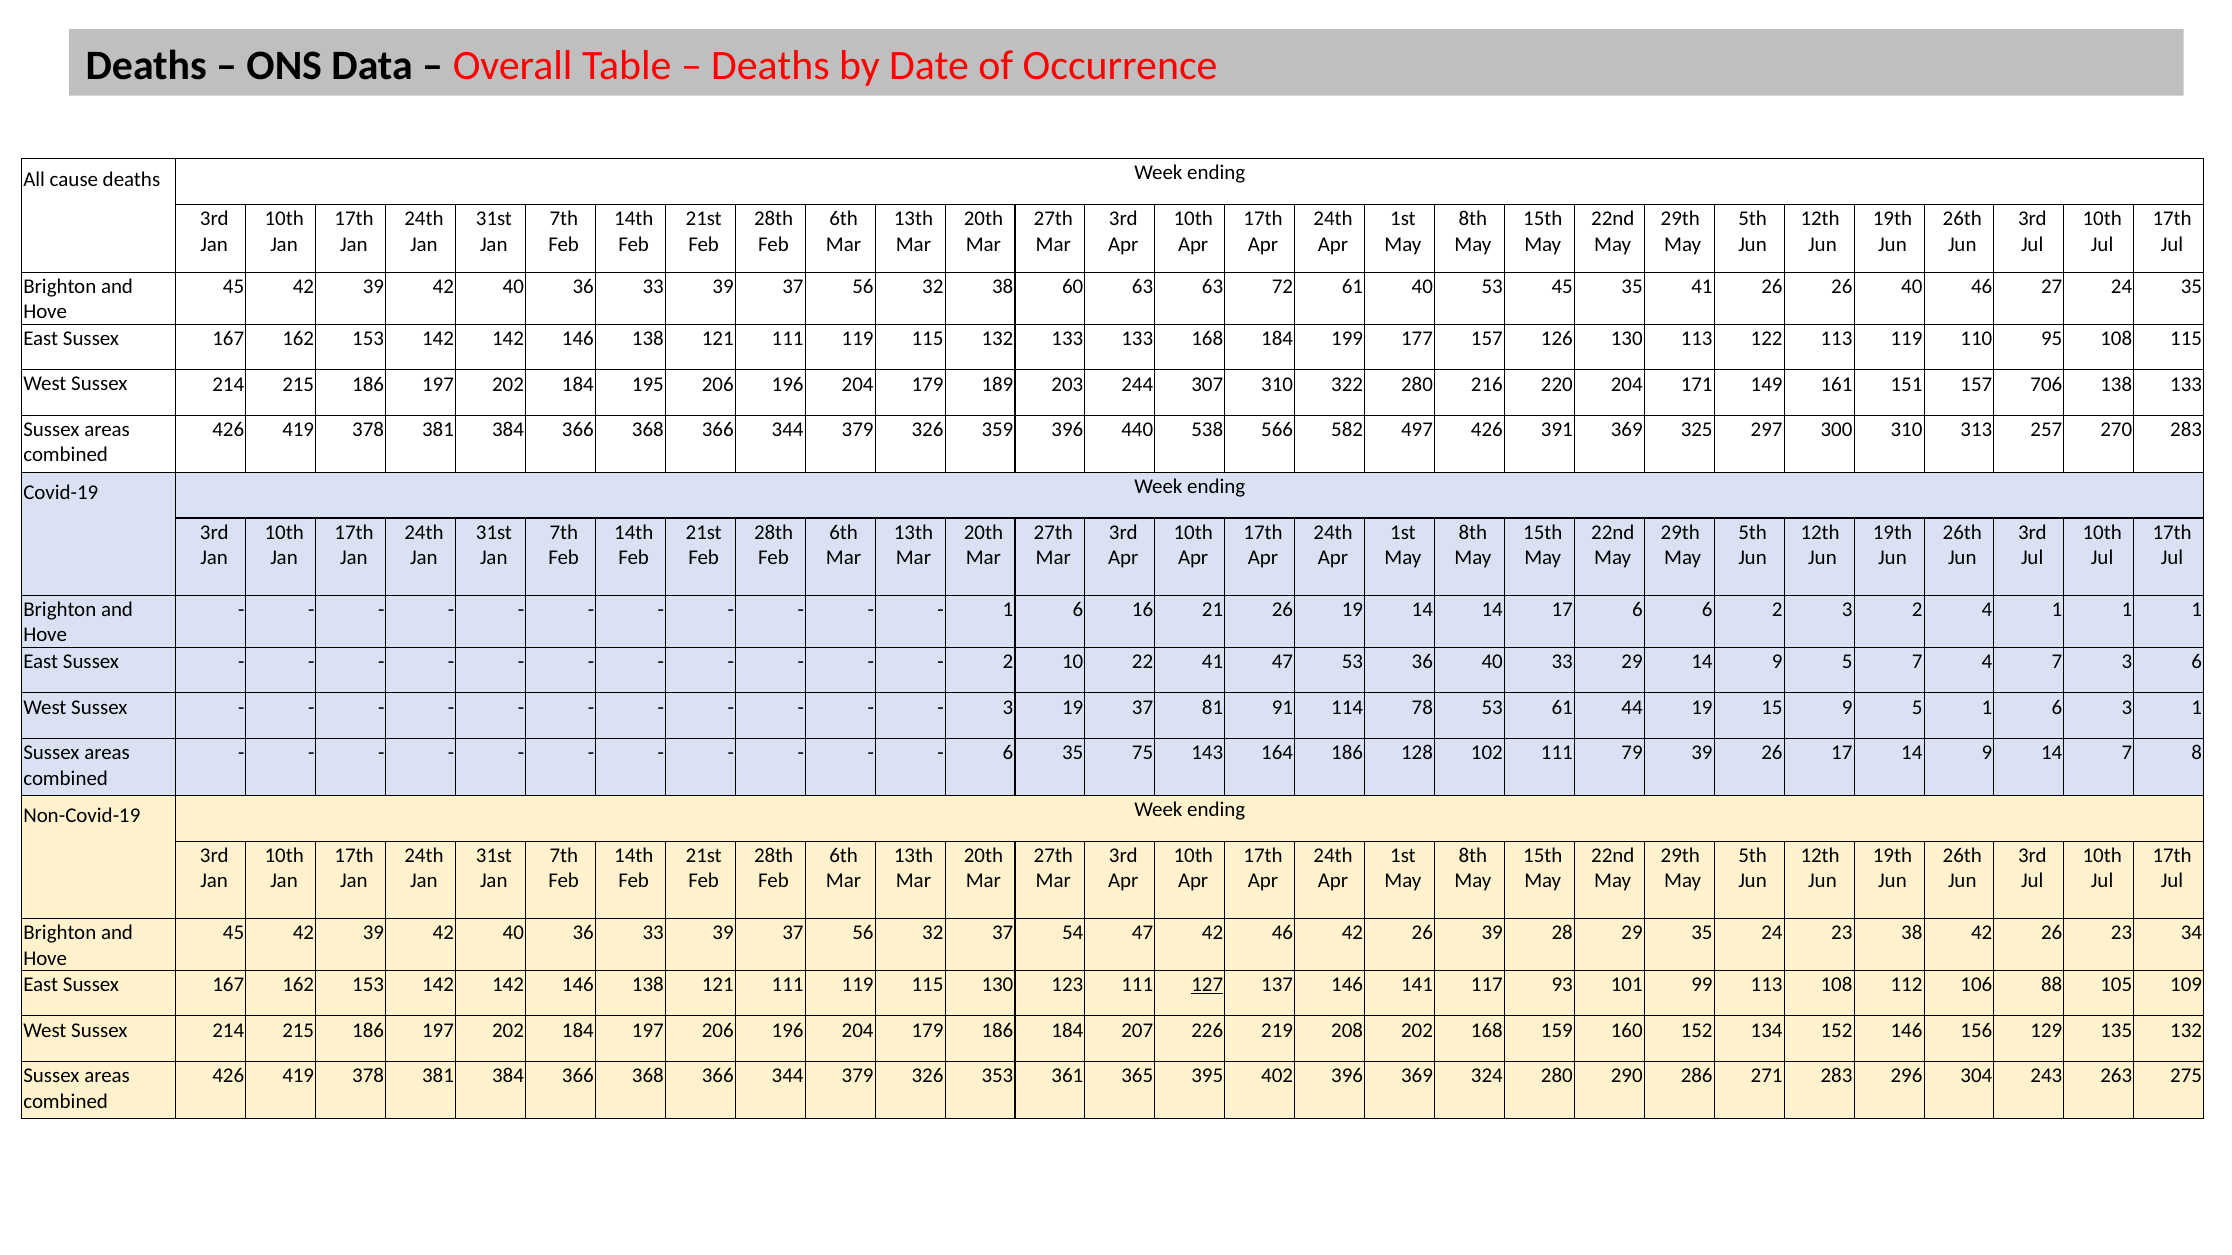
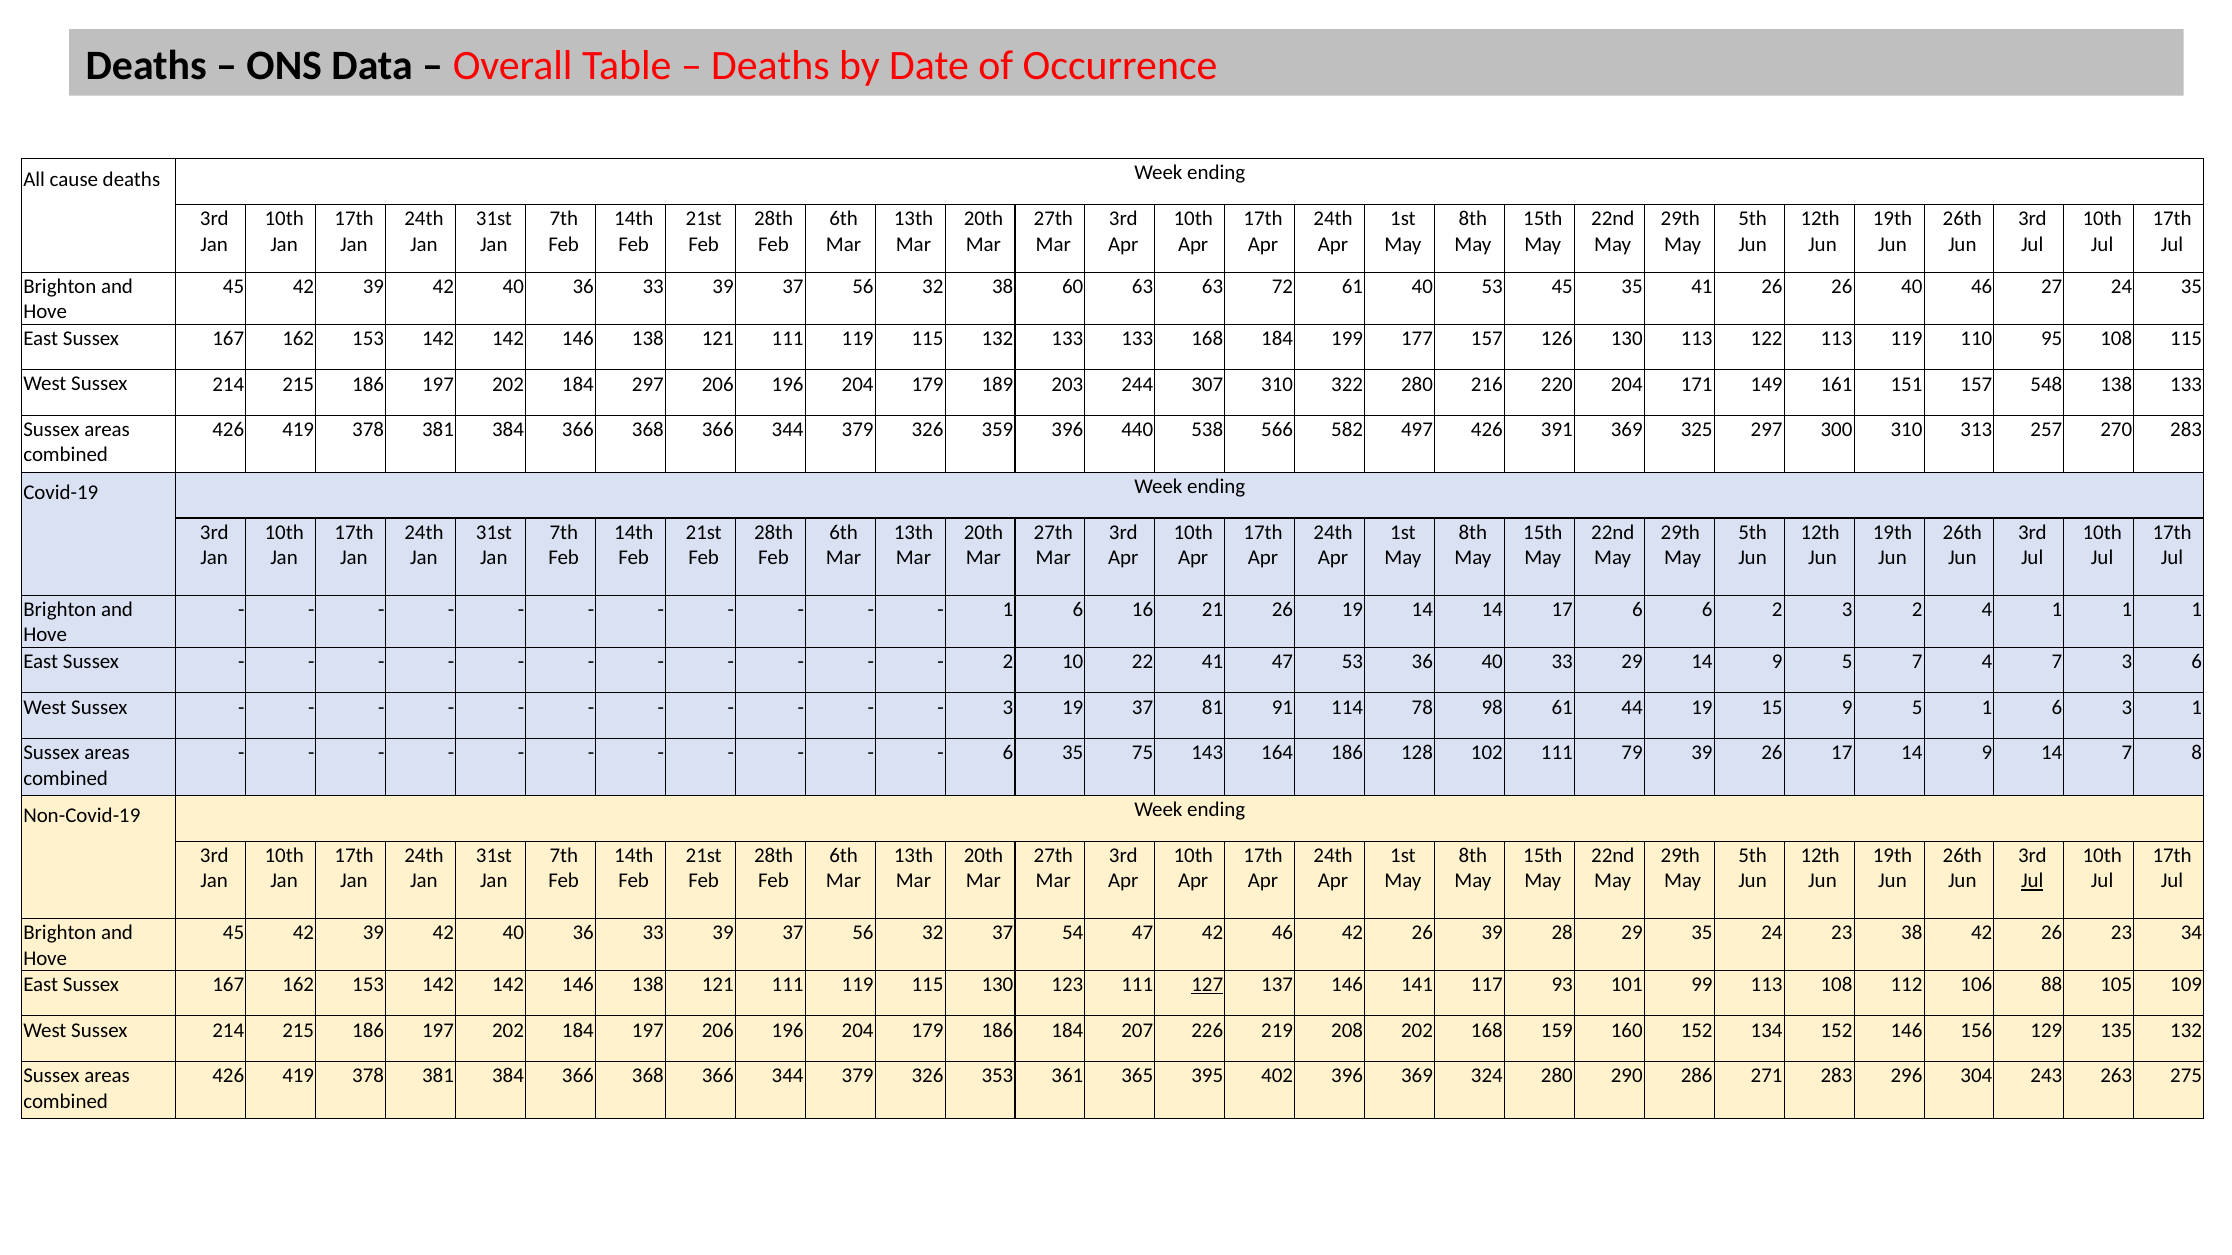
184 195: 195 -> 297 (648, 384)
706: 706 -> 548 (2046, 384)
78 53: 53 -> 98 (1492, 708)
Jul underline: none -> present (2032, 881)
